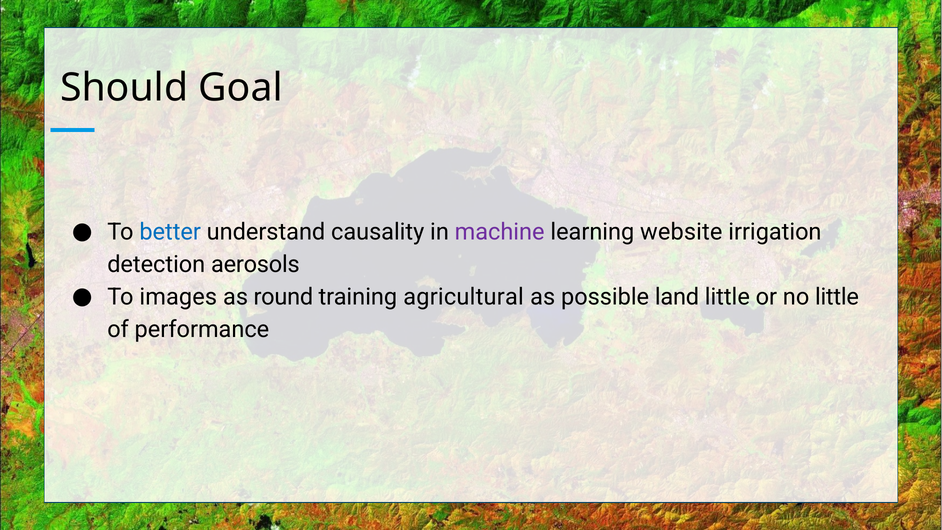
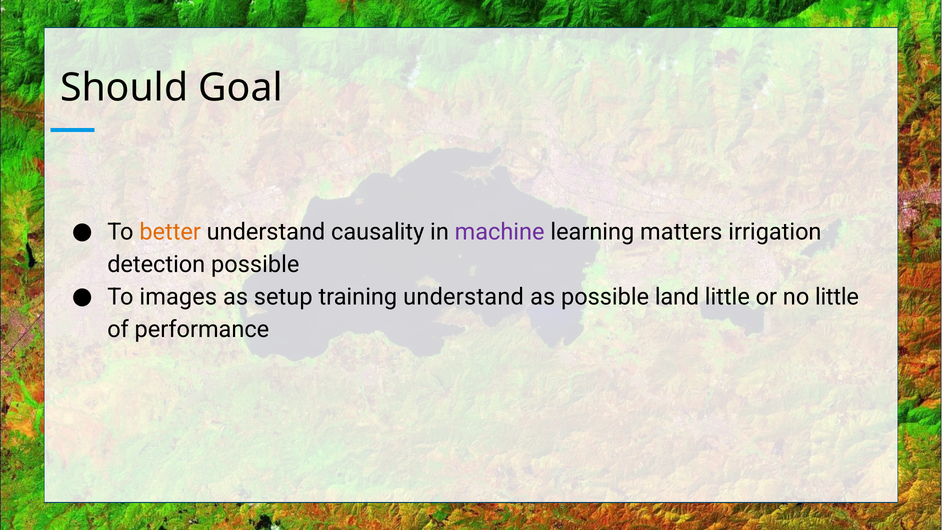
better colour: blue -> orange (170, 232)
website: website -> matters (681, 232)
detection aerosols: aerosols -> possible (255, 265)
round: round -> setup (283, 297)
training agricultural: agricultural -> understand (464, 297)
